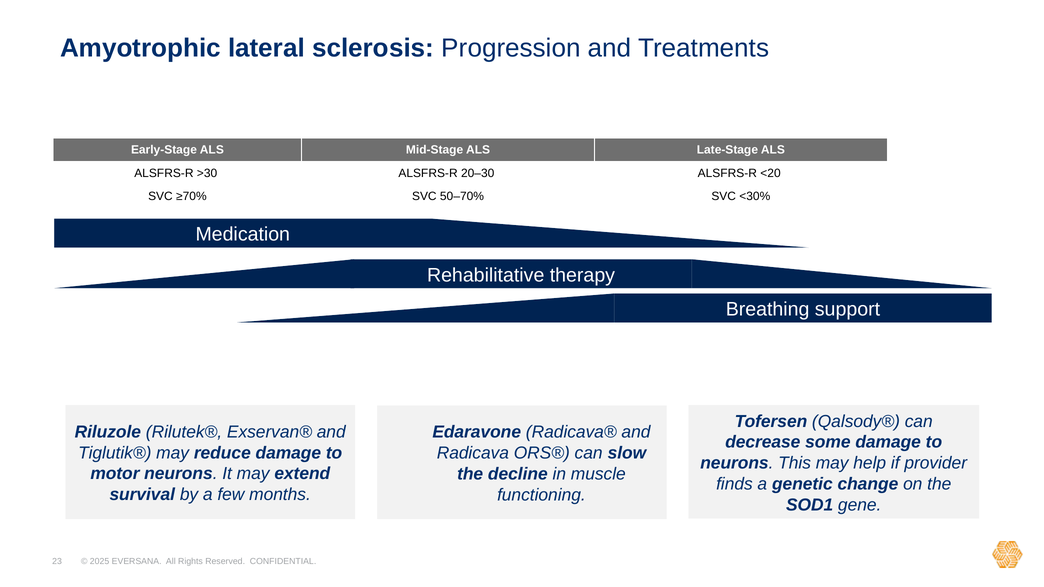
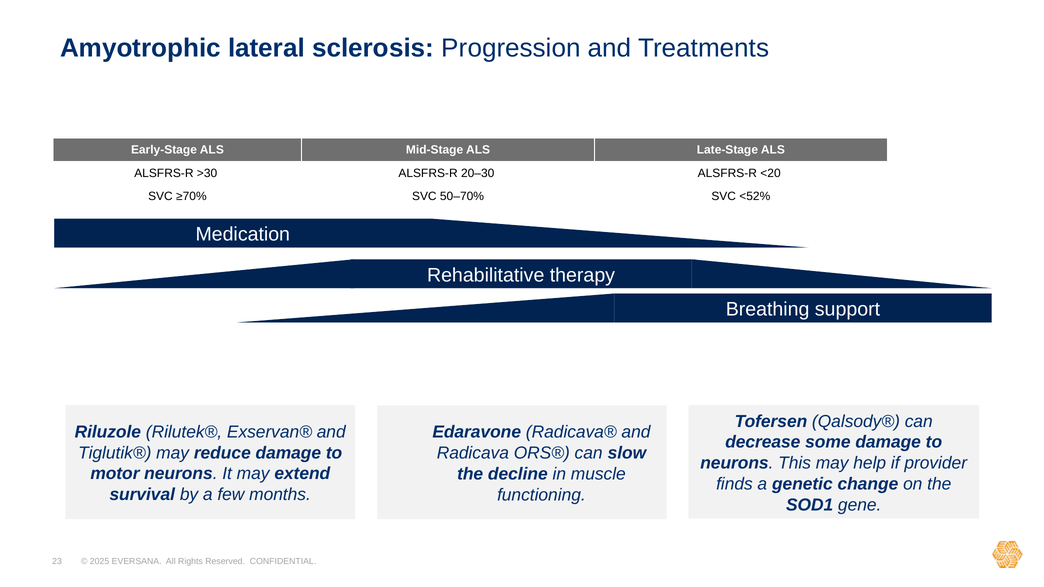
<30%: <30% -> <52% (755, 197)
